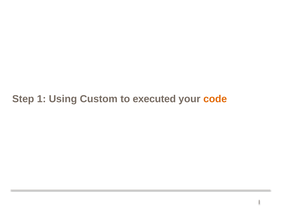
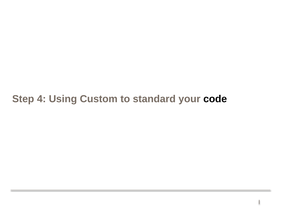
1: 1 -> 4 (41, 99)
executed: executed -> standard (154, 99)
code colour: orange -> black (215, 99)
